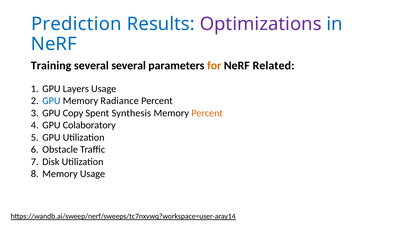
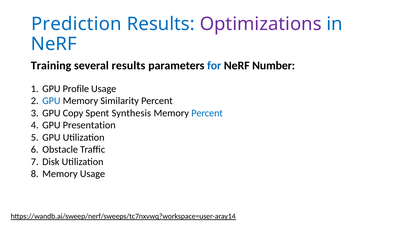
several several: several -> results (128, 66)
for colour: orange -> blue (214, 66)
Related: Related -> Number (274, 66)
Layers: Layers -> Profile (76, 89)
Radiance: Radiance -> Similarity (120, 101)
Percent colour: orange -> blue (207, 113)
Colaboratory: Colaboratory -> Presentation (89, 126)
